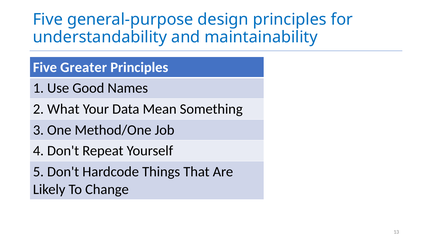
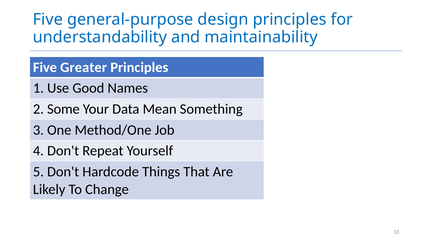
What: What -> Some (63, 109)
